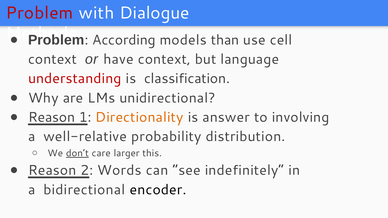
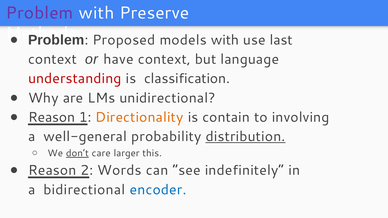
Problem colour: red -> purple (39, 13)
Dialogue: Dialogue -> Preserve (154, 13)
According: According -> Proposed (124, 40)
models than: than -> with (225, 40)
cell: cell -> last (281, 40)
answer: answer -> contain (226, 117)
well-relative: well-relative -> well-general (85, 137)
distribution underline: none -> present (245, 137)
encoder colour: black -> blue (158, 190)
